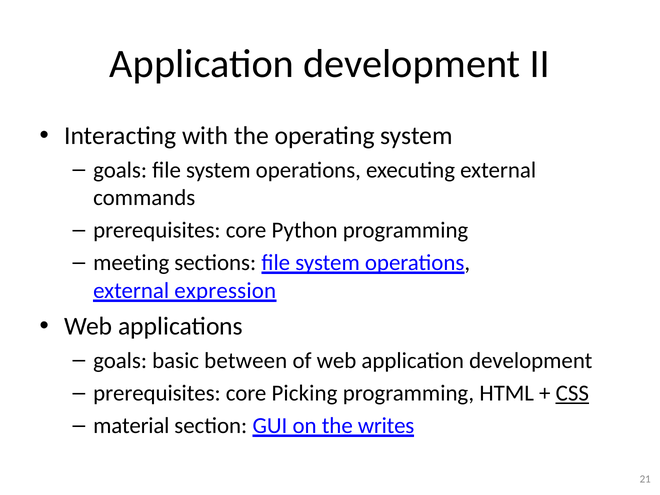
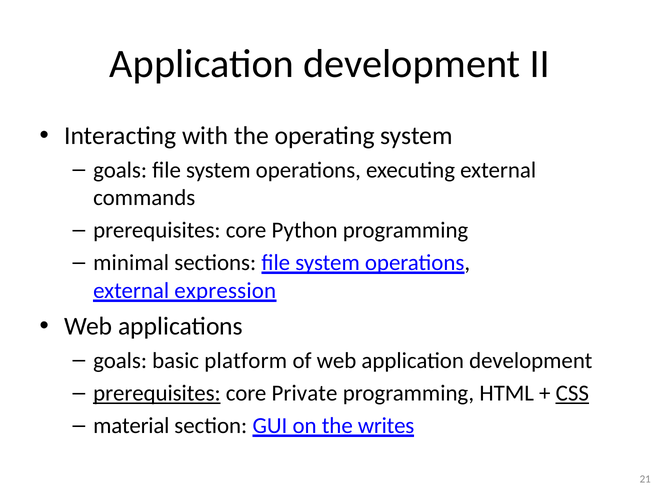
meeting: meeting -> minimal (131, 263)
between: between -> platform (246, 361)
prerequisites underline: none -> present (157, 393)
Picking: Picking -> Private (305, 393)
